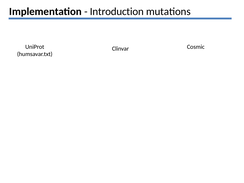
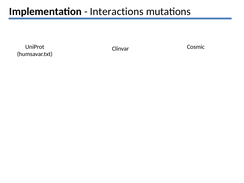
Introduction: Introduction -> Interactions (117, 12)
